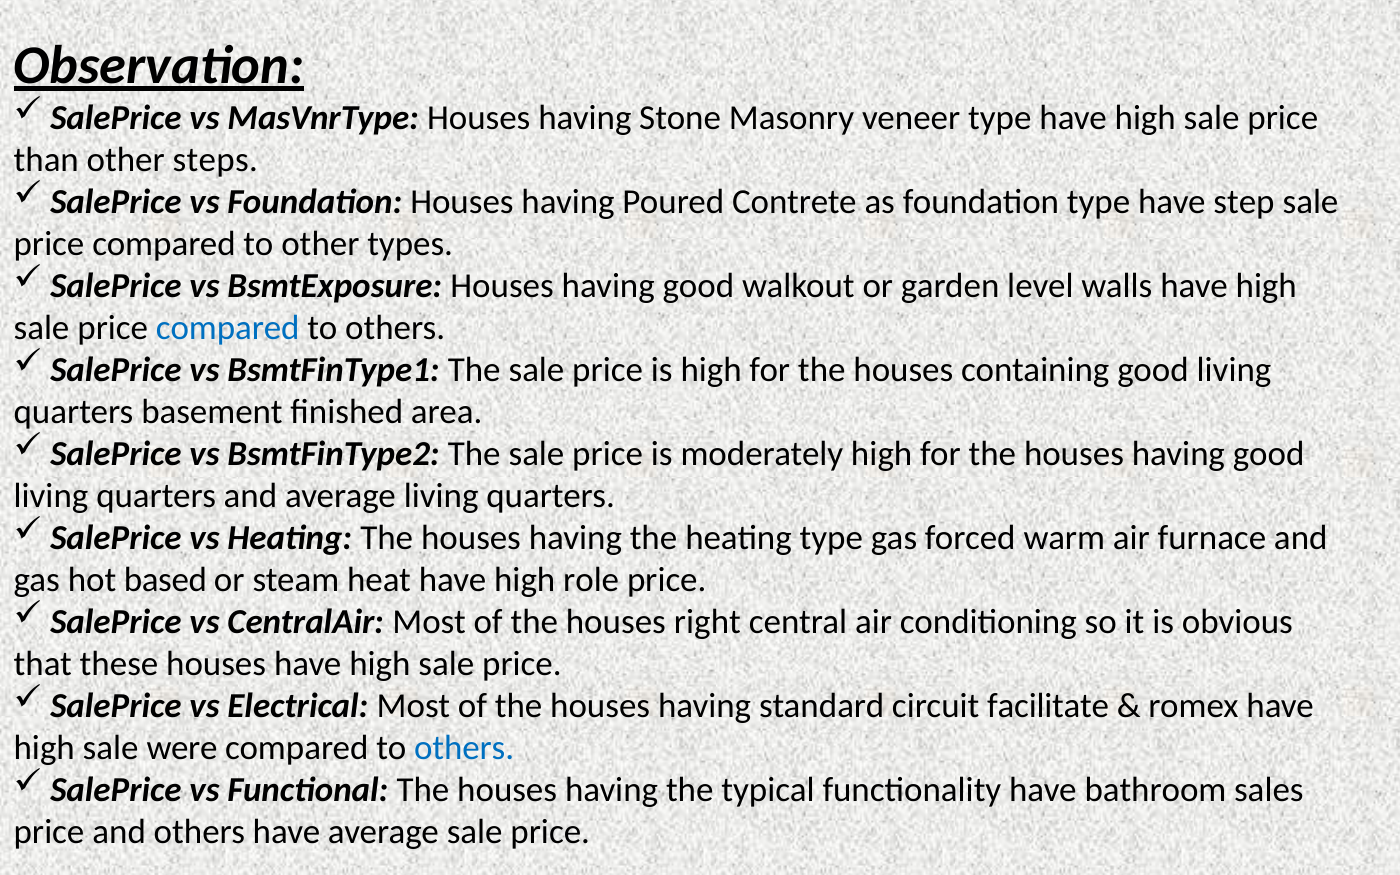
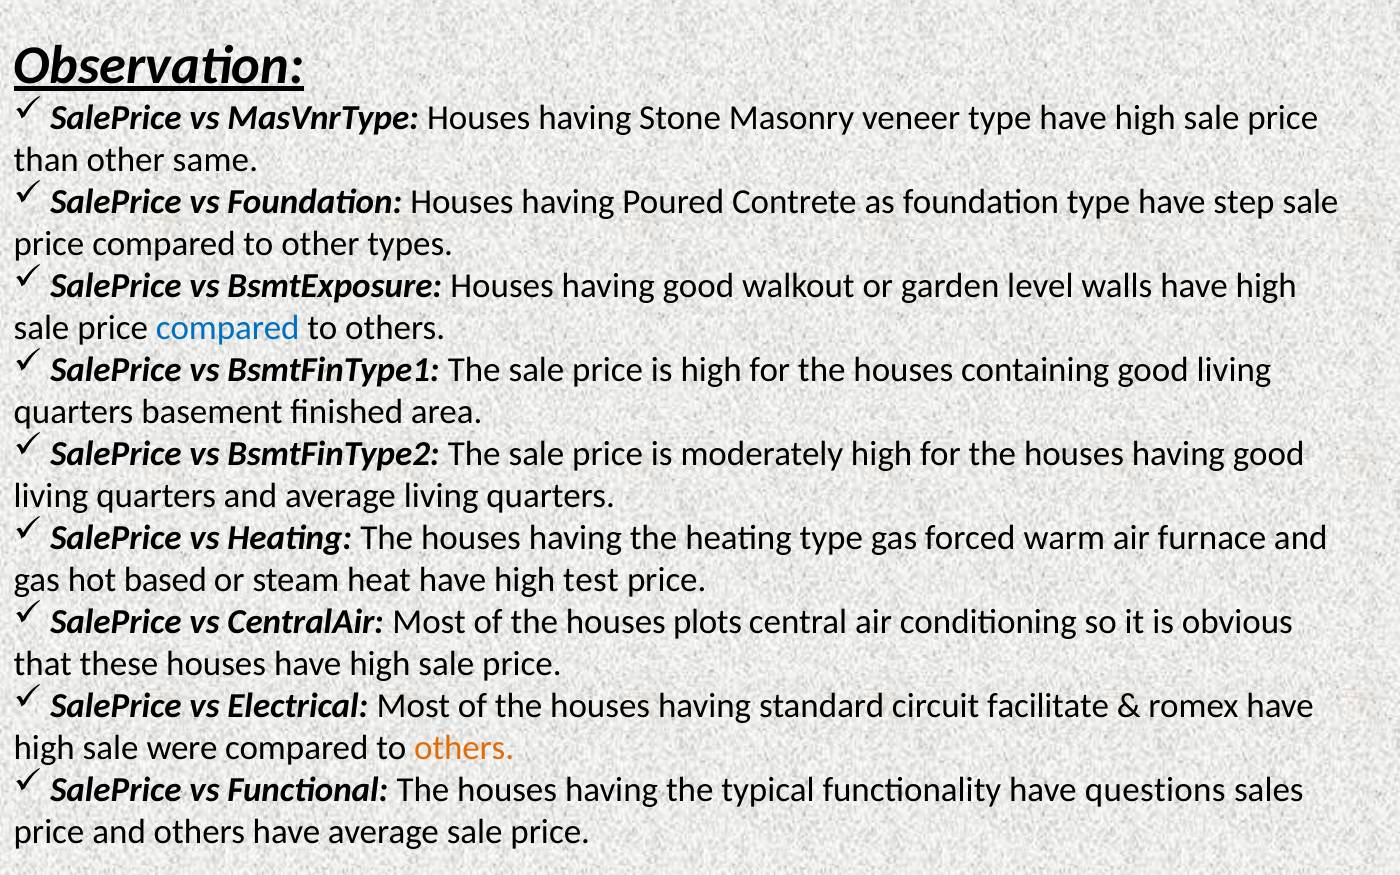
steps: steps -> same (215, 160)
role: role -> test (591, 580)
right: right -> plots (708, 622)
others colour: blue -> orange (464, 748)
bathroom: bathroom -> questions (1155, 790)
